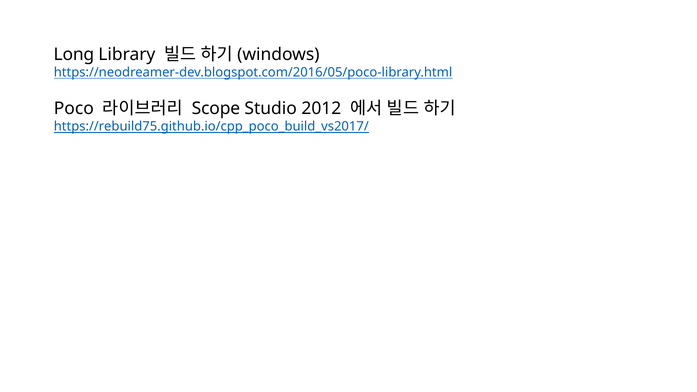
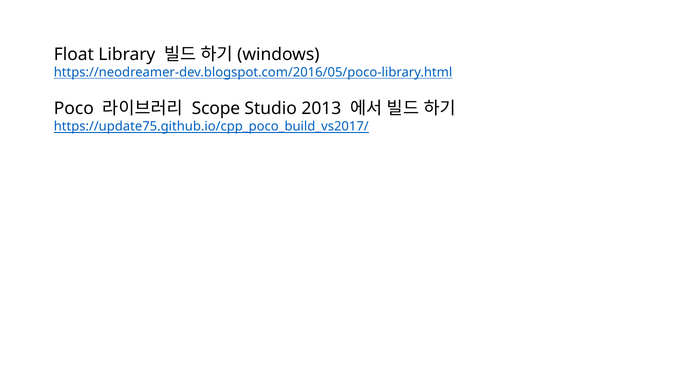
Long: Long -> Float (74, 54)
2012: 2012 -> 2013 (321, 109)
https://rebuild75.github.io/cpp_poco_build_vs2017/: https://rebuild75.github.io/cpp_poco_build_vs2017/ -> https://update75.github.io/cpp_poco_build_vs2017/ (211, 127)
